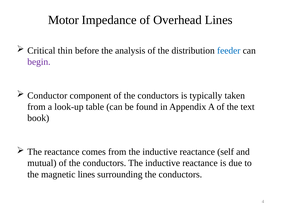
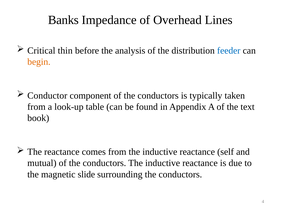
Motor: Motor -> Banks (63, 20)
begin colour: purple -> orange (39, 62)
magnetic lines: lines -> slide (86, 174)
